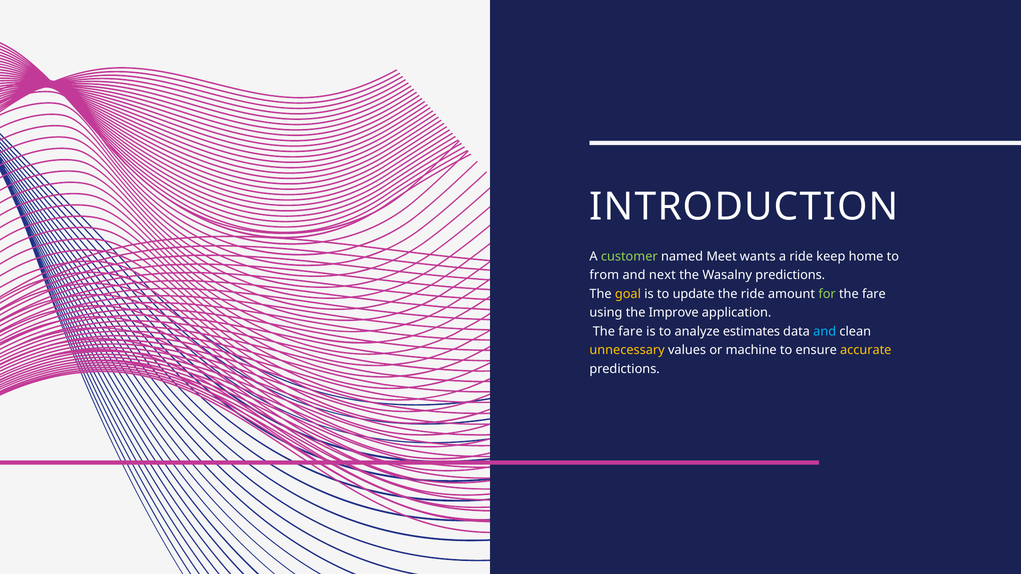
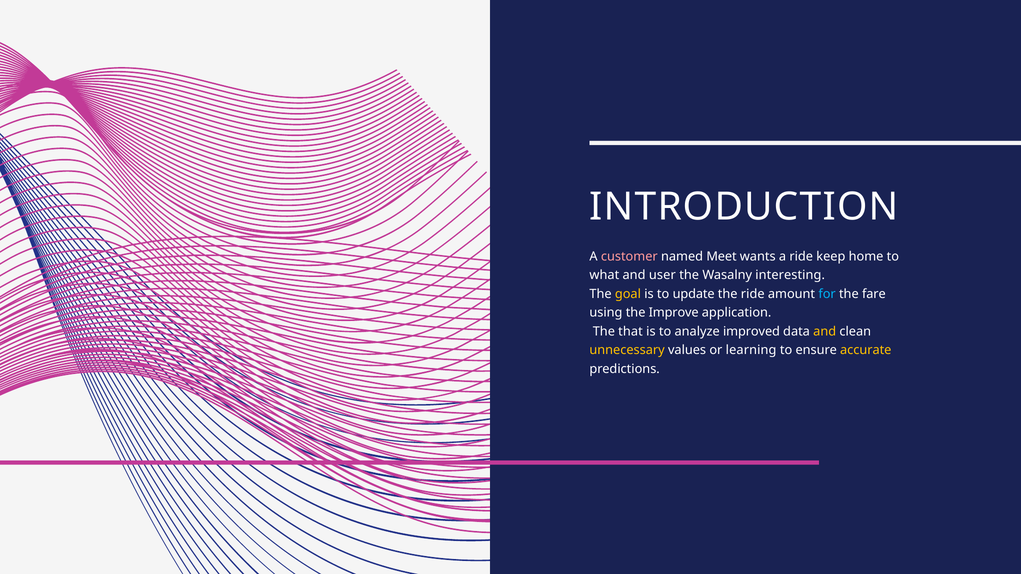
customer colour: light green -> pink (629, 256)
from: from -> what (604, 275)
next: next -> user (662, 275)
Wasalny predictions: predictions -> interesting (790, 275)
for colour: light green -> light blue (827, 294)
fare: fare -> that (631, 331)
estimates: estimates -> improved (751, 331)
and colour: light blue -> yellow (825, 331)
machine: machine -> learning (751, 350)
